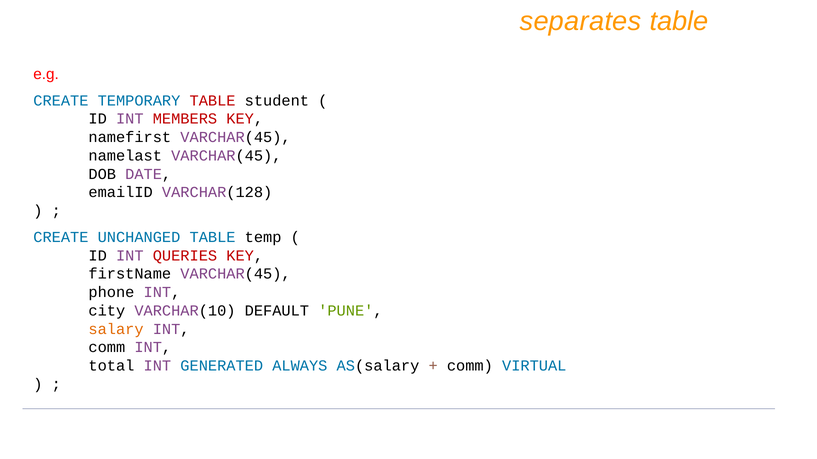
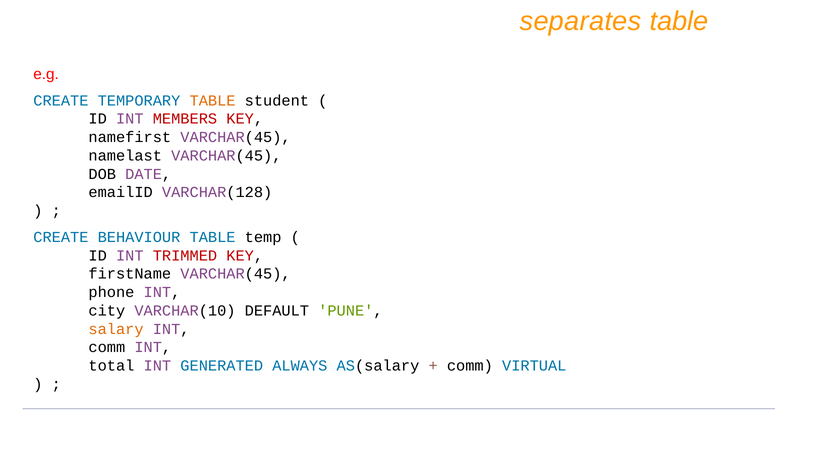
TABLE colour: red -> orange (213, 101)
UNCHANGED: UNCHANGED -> BEHAVIOUR (139, 238)
QUERIES: QUERIES -> TRIMMED (185, 256)
